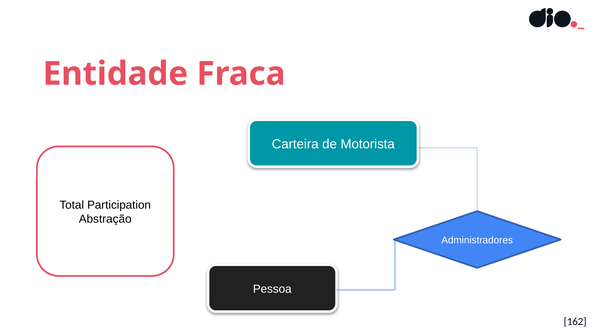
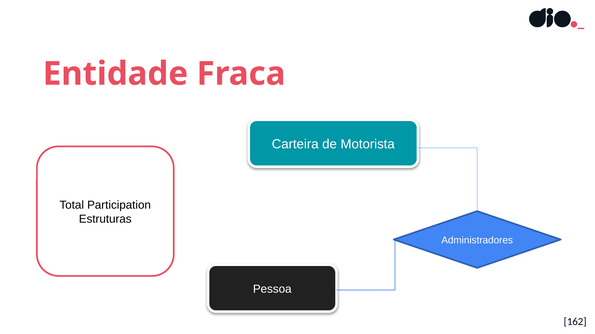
Abstração: Abstração -> Estruturas (105, 219)
